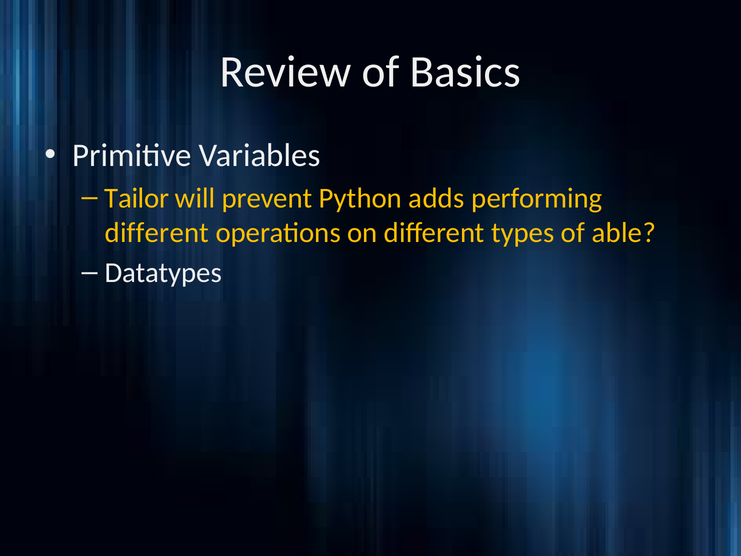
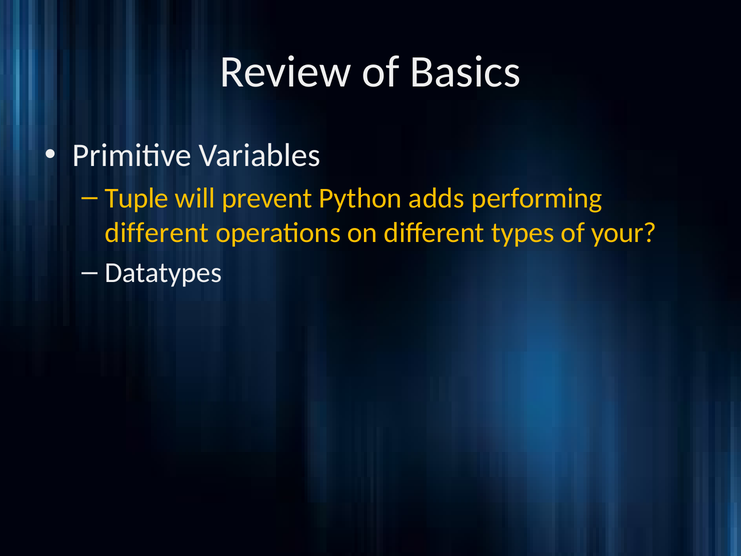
Tailor: Tailor -> Tuple (137, 198)
able: able -> your (624, 232)
